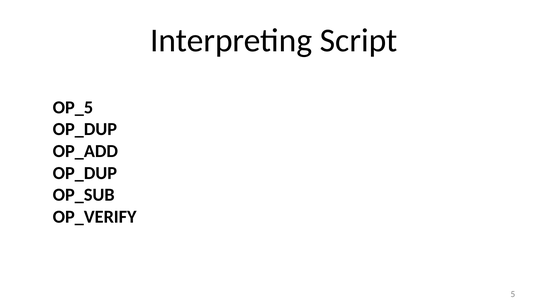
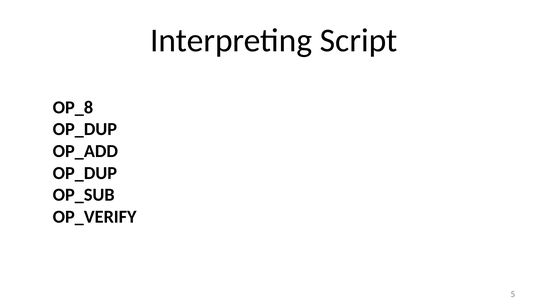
OP_5: OP_5 -> OP_8 (73, 107)
